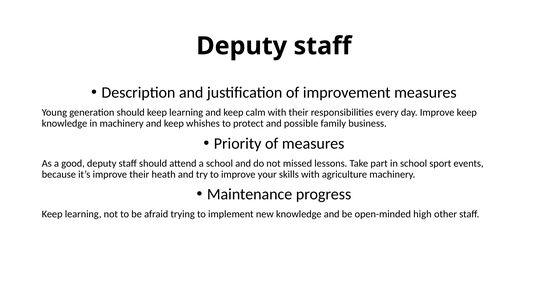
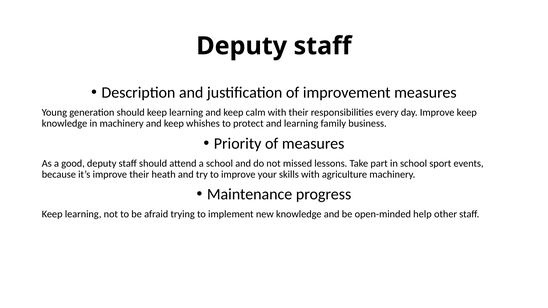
and possible: possible -> learning (301, 124)
high: high -> help (422, 214)
